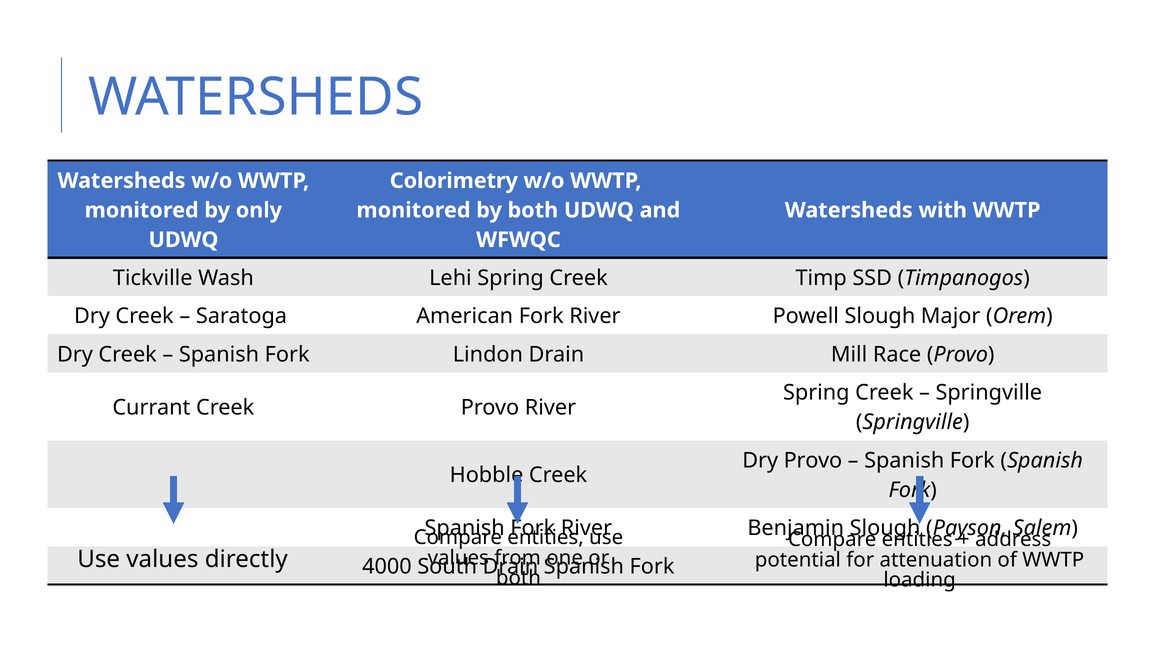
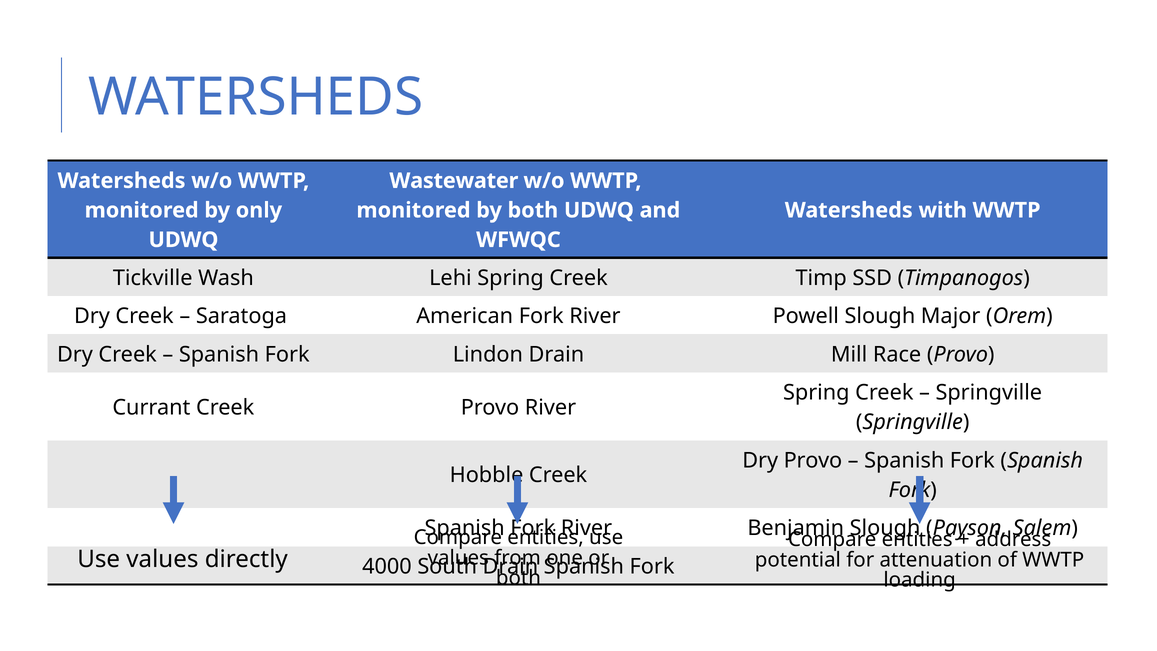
Colorimetry: Colorimetry -> Wastewater (454, 181)
